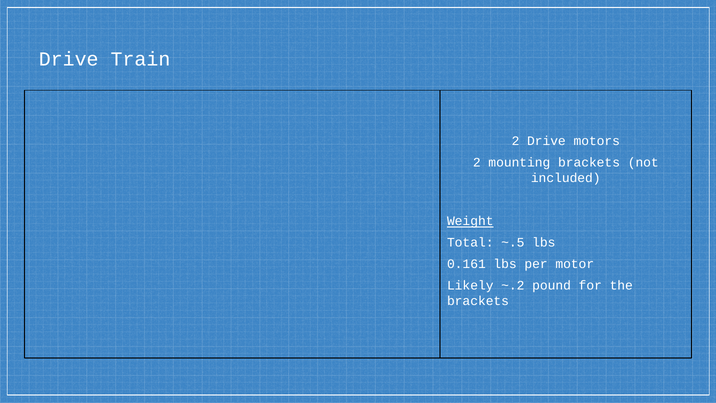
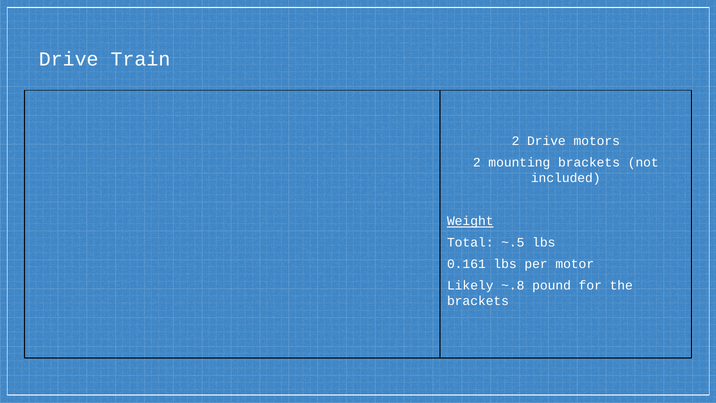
~.2: ~.2 -> ~.8 (513, 285)
